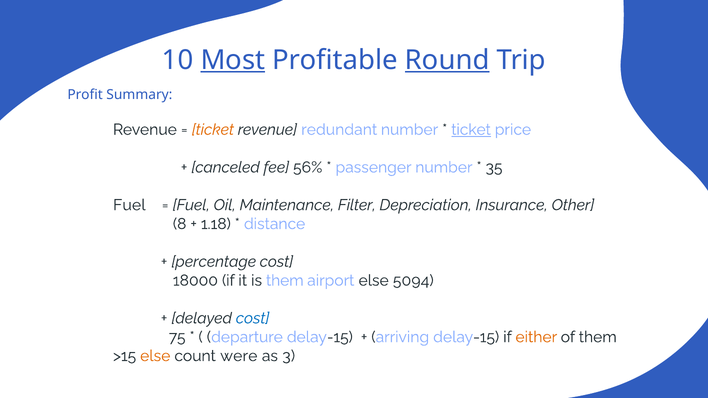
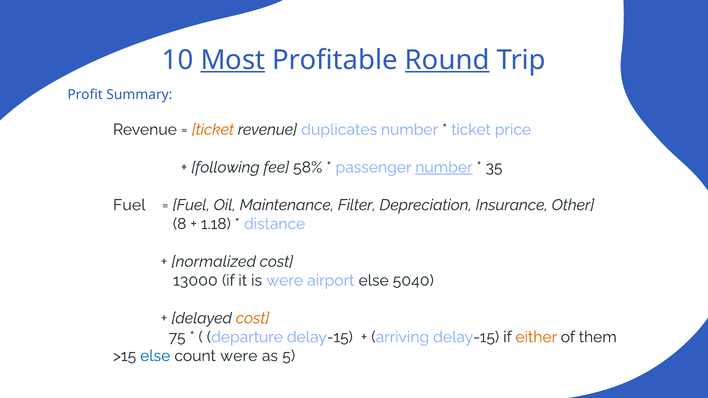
redundant: redundant -> duplicates (339, 130)
ticket underline: present -> none (471, 130)
canceled: canceled -> following (226, 167)
56%: 56% -> 58% (308, 167)
number underline: none -> present (444, 167)
percentage: percentage -> normalized (214, 262)
18000: 18000 -> 13000 (195, 281)
is them: them -> were (285, 281)
5094: 5094 -> 5040 (413, 281)
cost colour: blue -> orange (253, 318)
else colour: orange -> blue (155, 356)
3: 3 -> 5 (289, 356)
